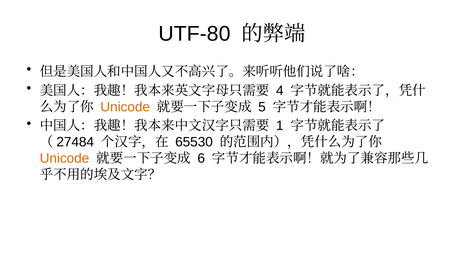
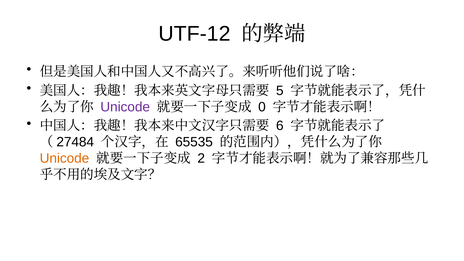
UTF-80: UTF-80 -> UTF-12 (195, 34)
4: 4 -> 5 (280, 91)
Unicode colour: orange -> purple (125, 107)
5: 5 -> 0 (262, 107)
1: 1 -> 6 (280, 126)
65530: 65530 -> 65535 (194, 142)
6: 6 -> 2 (201, 158)
